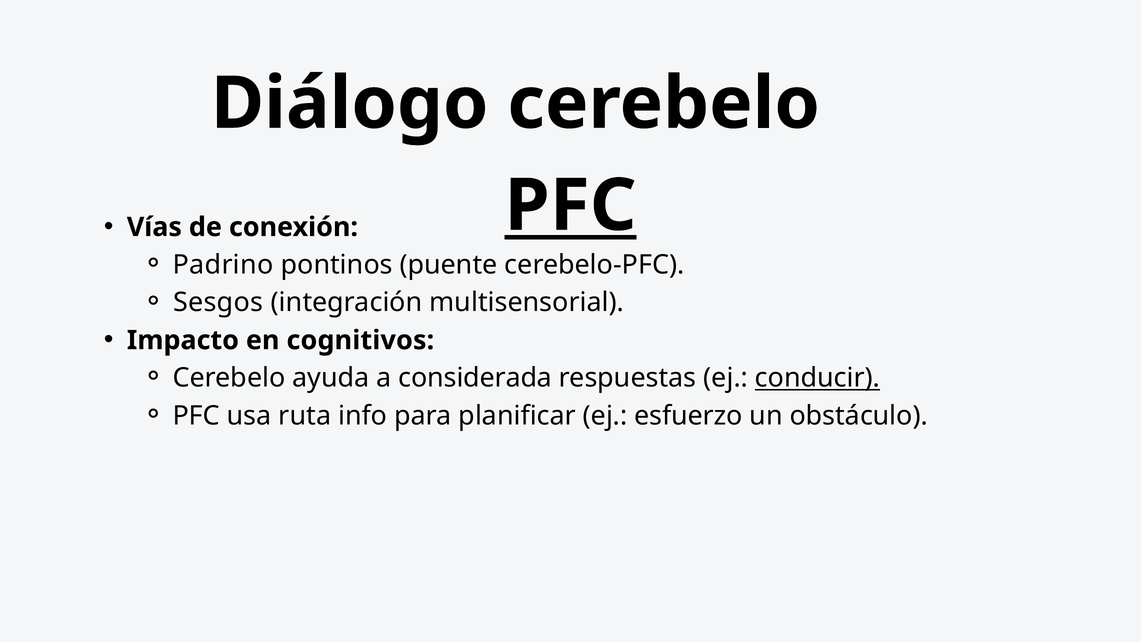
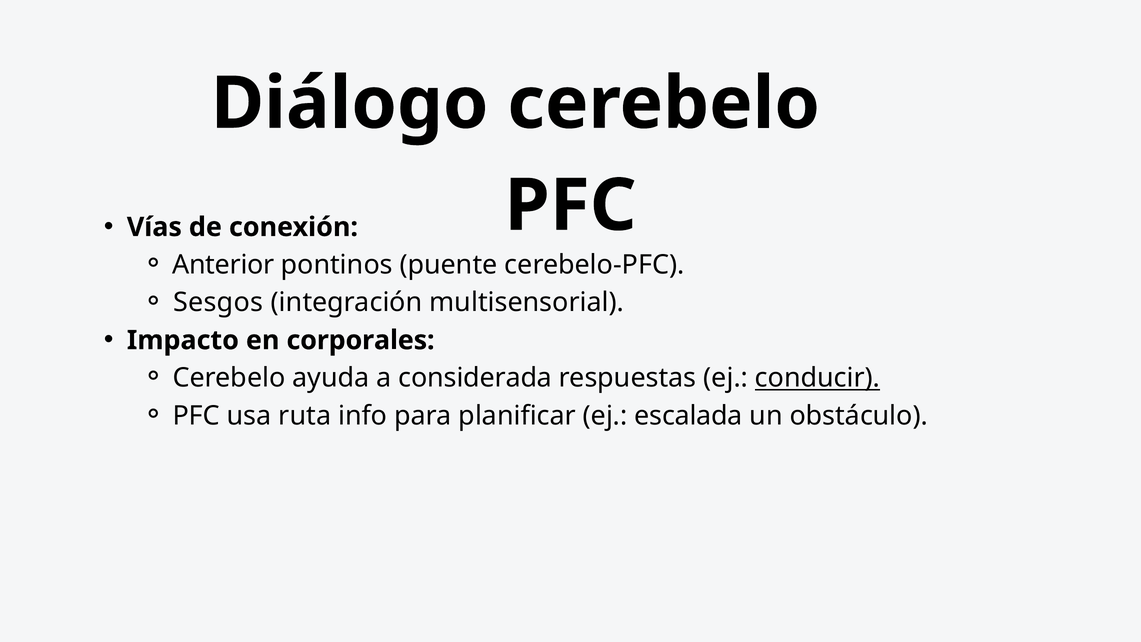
PFC underline: present -> none (571, 206)
Padrino: Padrino -> Anterior (223, 265)
cognitivos: cognitivos -> corporales (360, 340)
esfuerzo: esfuerzo -> escalada (689, 416)
